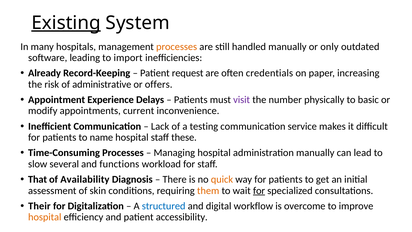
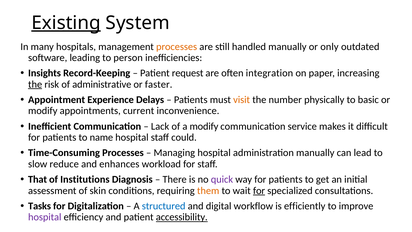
import: import -> person (128, 58)
Already: Already -> Insights (45, 73)
credentials: credentials -> integration (269, 73)
the underline: none -> present (35, 84)
offers: offers -> faster (159, 84)
visit colour: purple -> orange (242, 100)
a testing: testing -> modify (204, 126)
these: these -> could (184, 137)
several: several -> reduce (64, 164)
functions: functions -> enhances (119, 164)
Availability: Availability -> Institutions (85, 179)
quick colour: orange -> purple (222, 179)
Their: Their -> Tasks (40, 206)
overcome: overcome -> efficiently (305, 206)
hospital colour: orange -> purple (45, 217)
accessibility underline: none -> present (182, 217)
